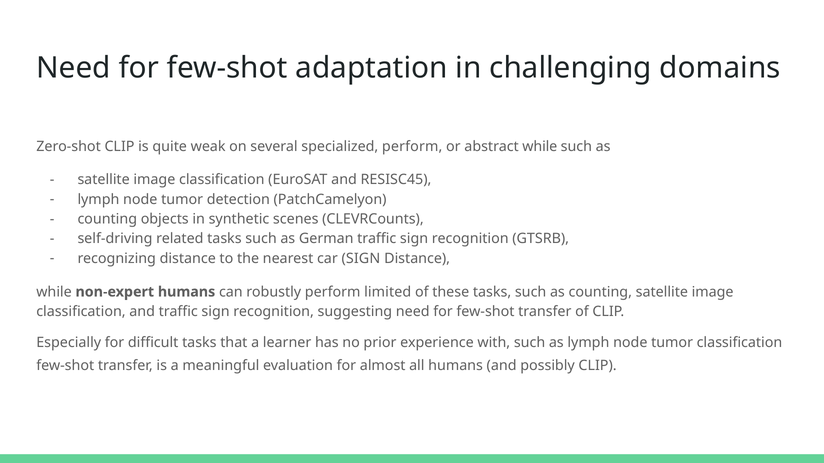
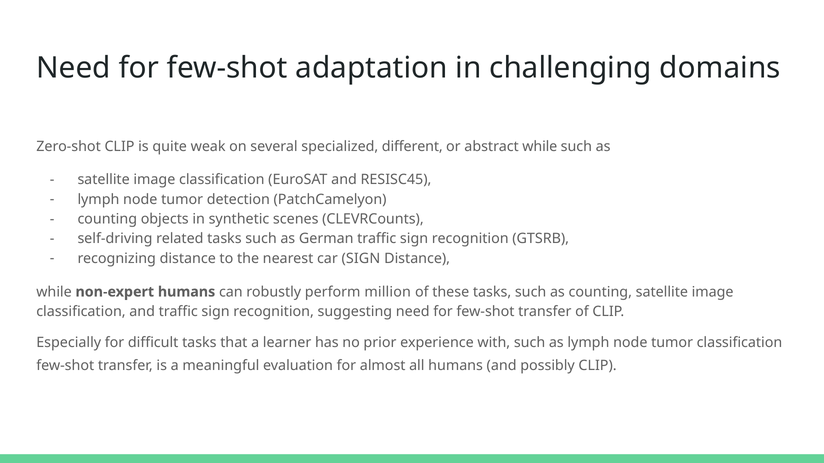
specialized perform: perform -> different (412, 147)
limited: limited -> million (388, 292)
